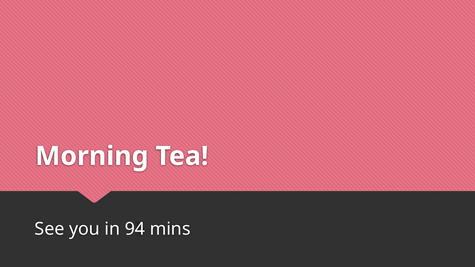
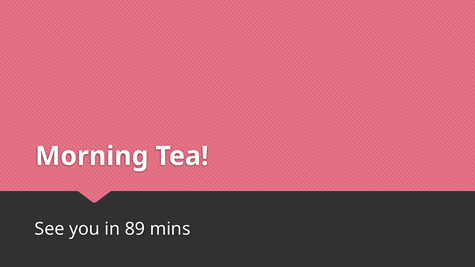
94: 94 -> 89 (135, 229)
